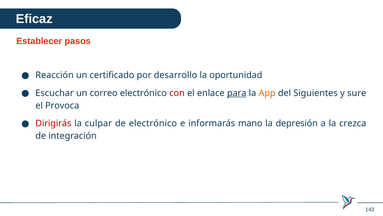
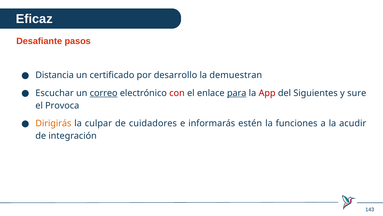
Establecer: Establecer -> Desafiante (39, 41)
Reacción: Reacción -> Distancia (55, 75)
oportunidad: oportunidad -> demuestran (236, 75)
correo underline: none -> present (104, 93)
App colour: orange -> red (267, 93)
Dirigirás colour: red -> orange (53, 123)
de electrónico: electrónico -> cuidadores (153, 123)
mano: mano -> estén (250, 123)
depresión: depresión -> funciones (297, 123)
crezca: crezca -> acudir (353, 123)
